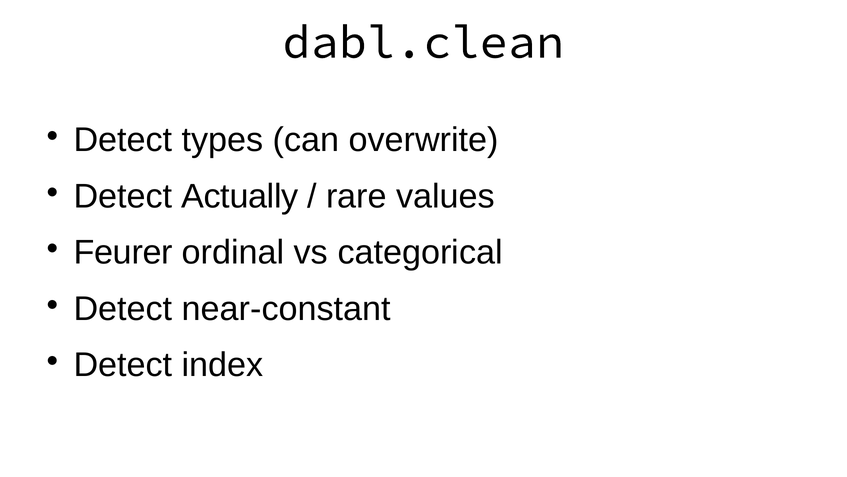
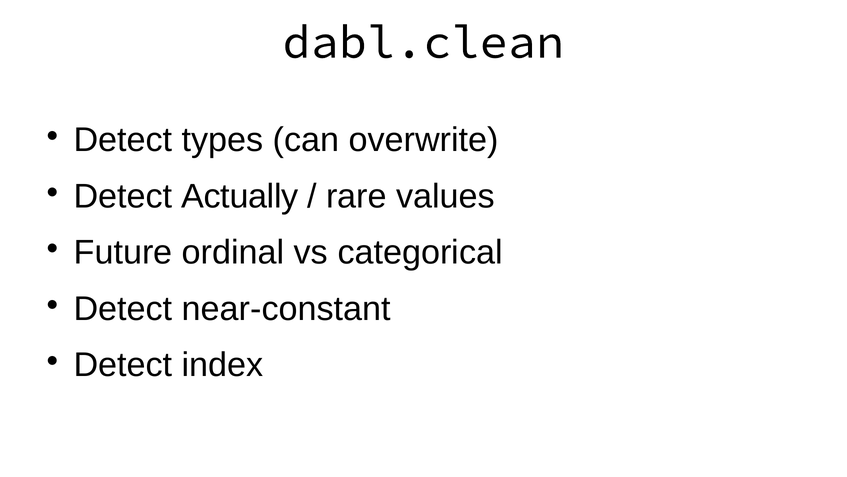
Feurer: Feurer -> Future (123, 252)
